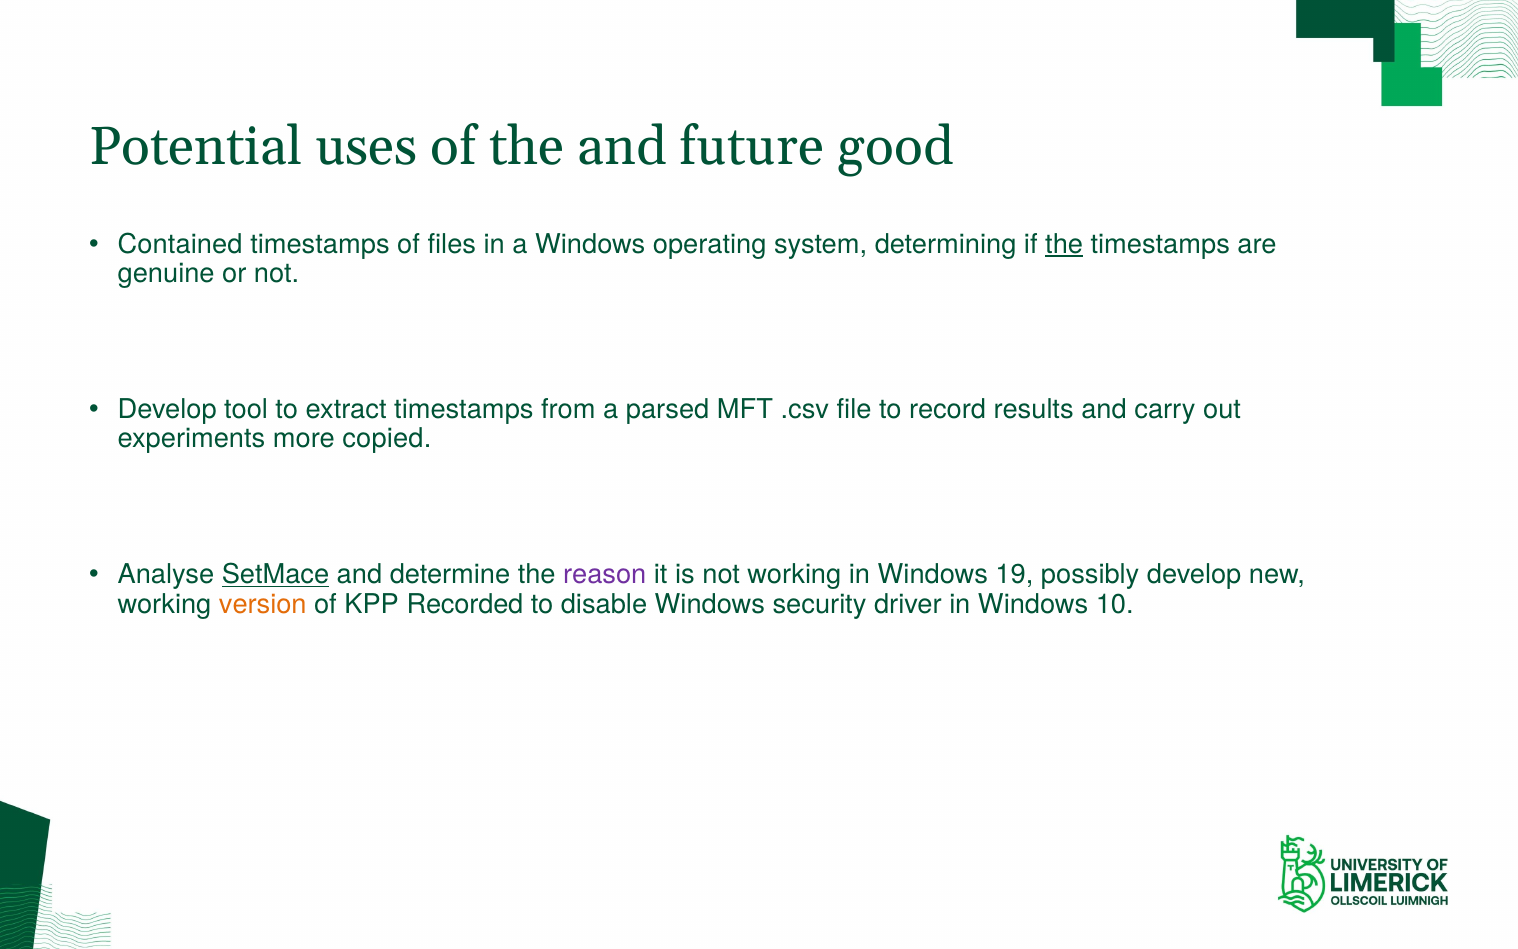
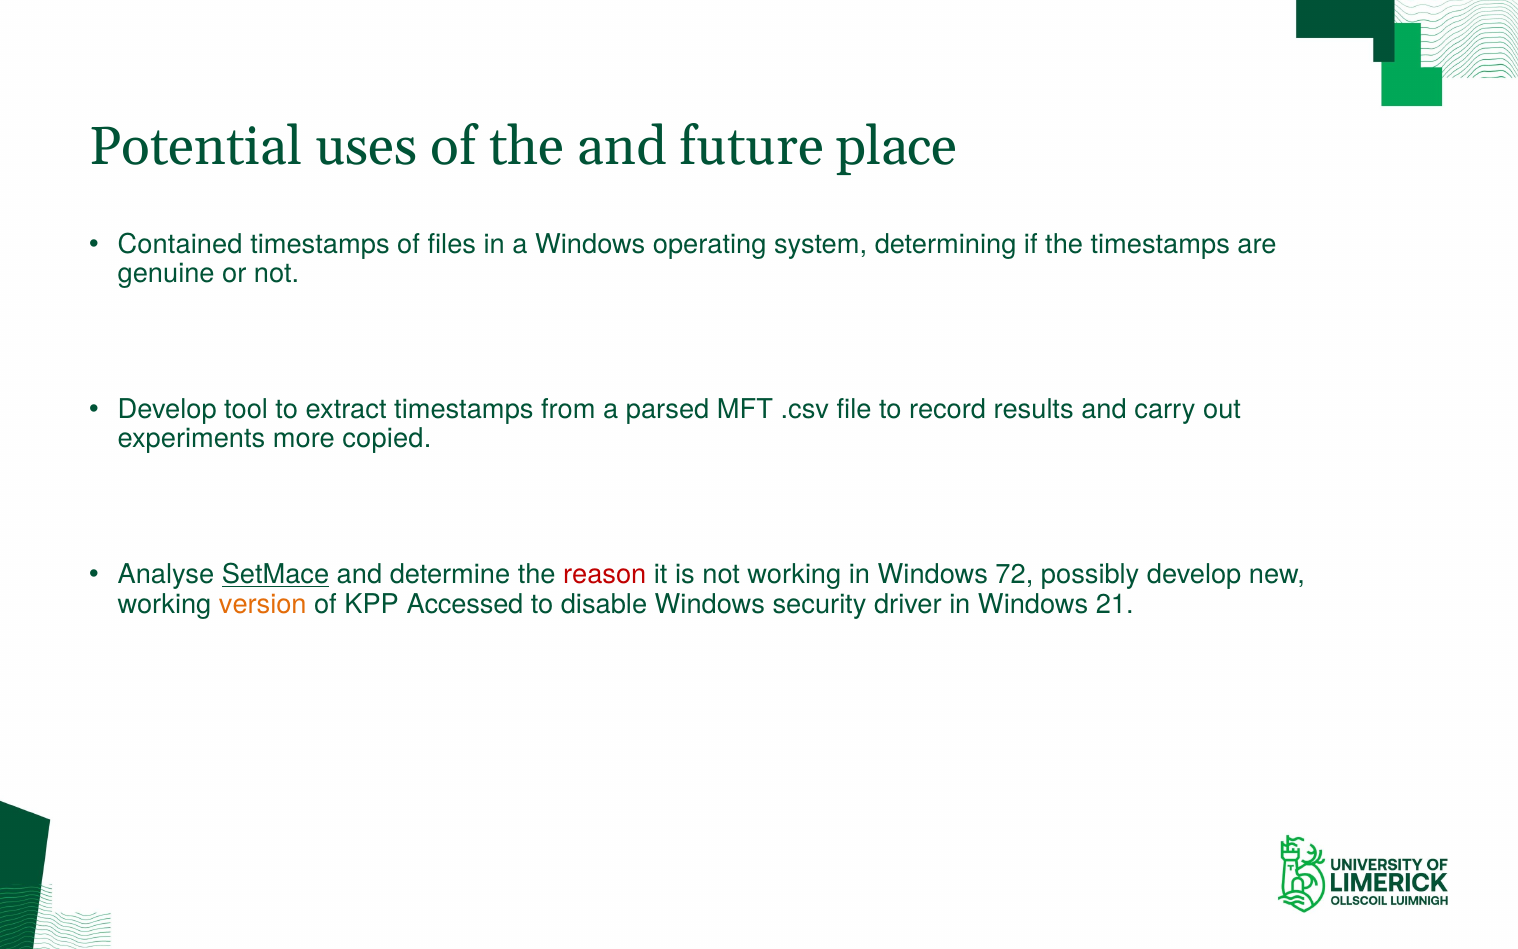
good: good -> place (897, 147)
the underline: present -> none (1064, 244)
reason colour: purple -> red (605, 574)
19: 19 -> 72 (1014, 574)
Recorded: Recorded -> Accessed (465, 604)
10: 10 -> 21 (1115, 604)
